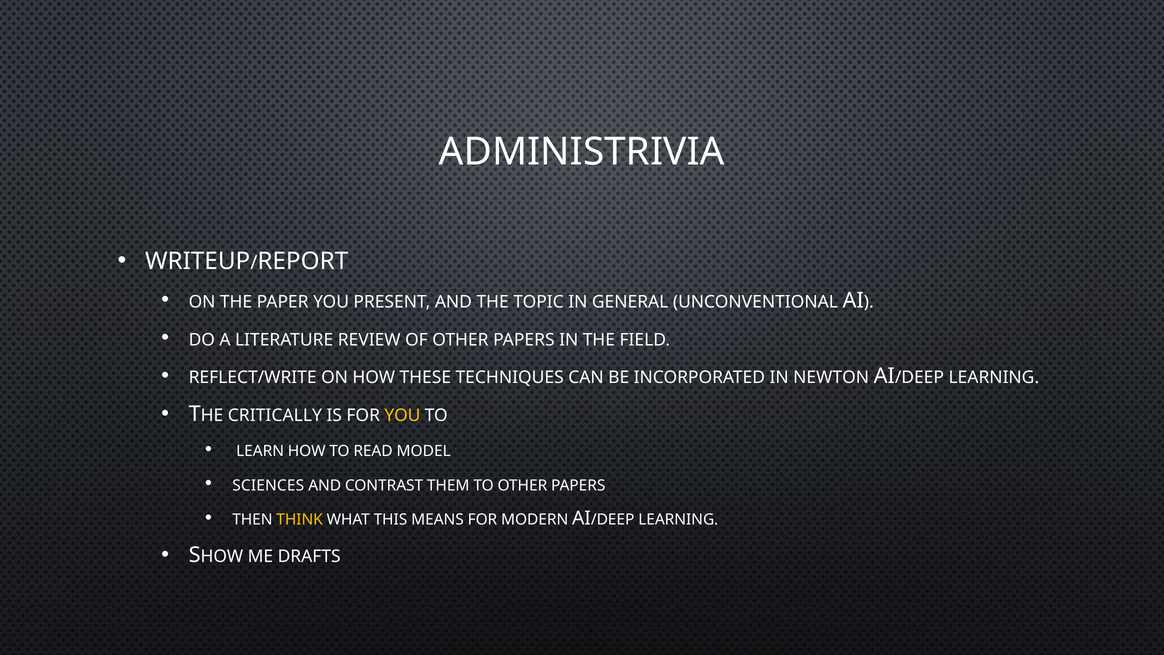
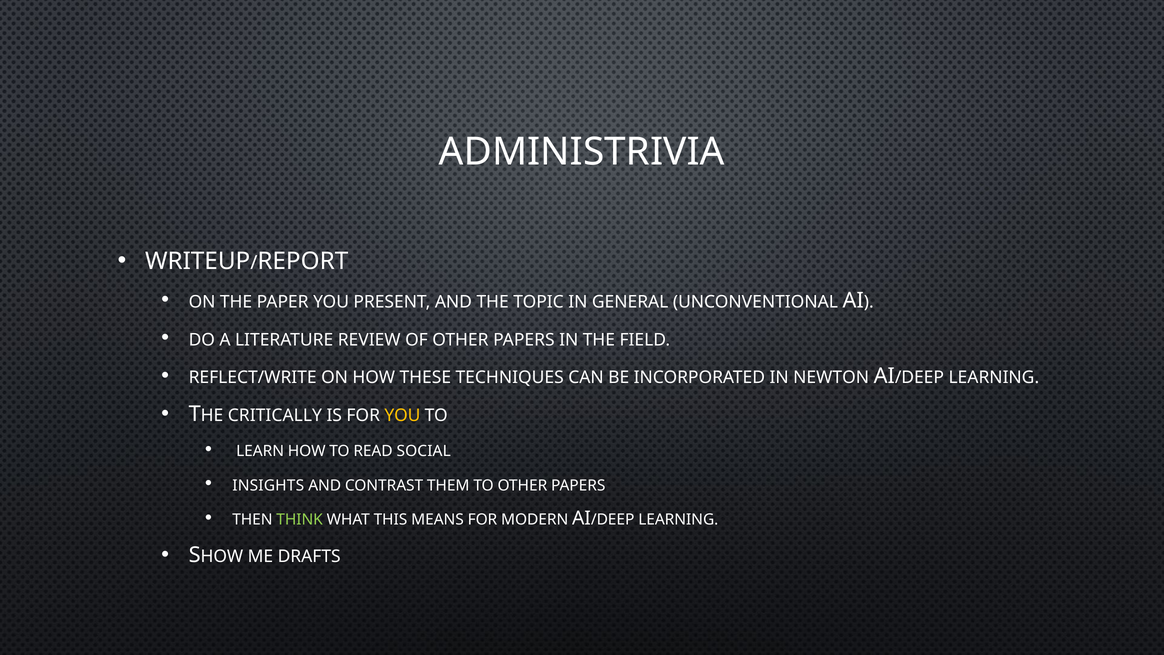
MODEL: MODEL -> SOCIAL (424, 451)
SCIENCES: SCIENCES -> INSIGHTS (268, 485)
THINK colour: yellow -> light green (300, 520)
